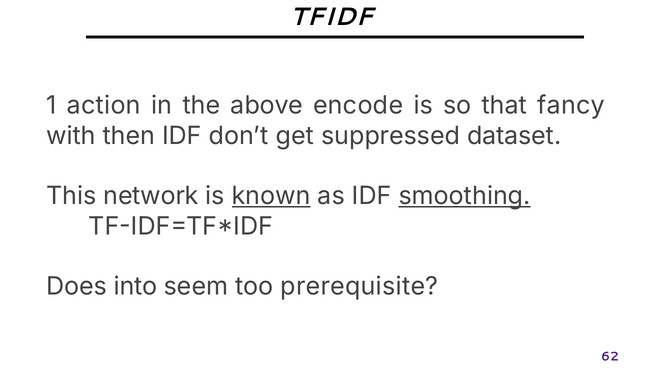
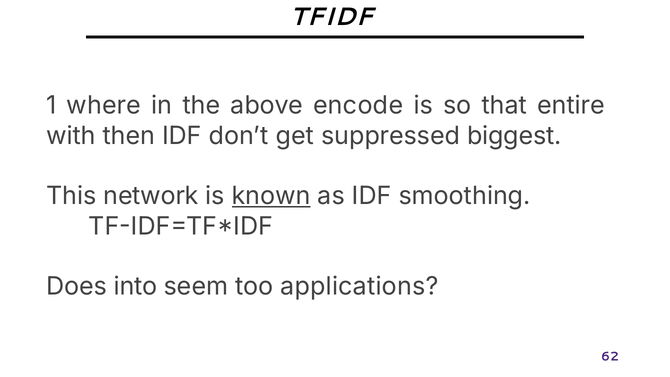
action: action -> where (104, 106)
fancy: fancy -> entire (571, 106)
dataset: dataset -> biggest (514, 136)
smoothing underline: present -> none (465, 196)
prerequisite: prerequisite -> applications (359, 286)
